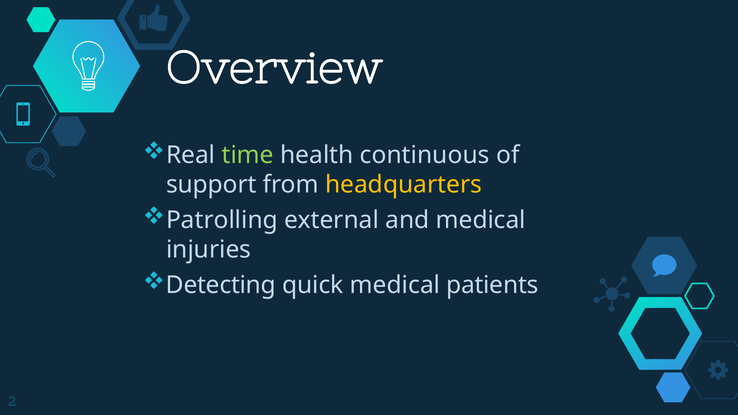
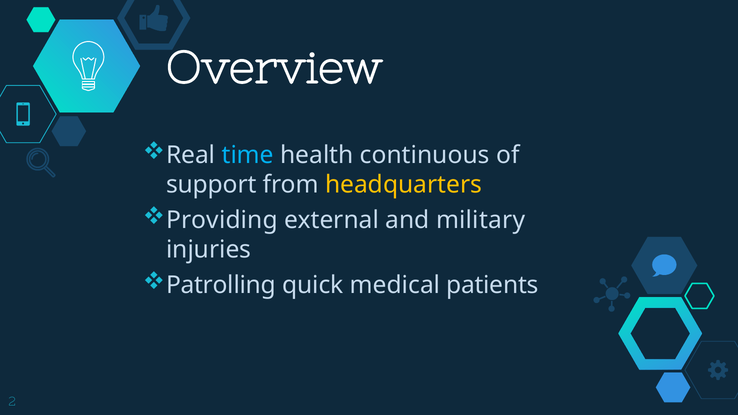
time colour: light green -> light blue (248, 155)
Patrolling: Patrolling -> Providing (222, 220)
and medical: medical -> military (481, 220)
Detecting: Detecting -> Patrolling (221, 285)
